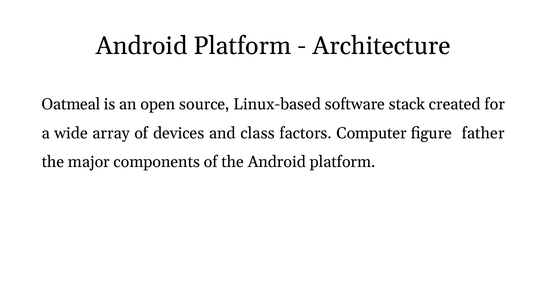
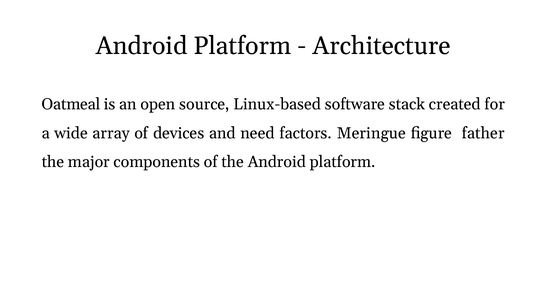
class: class -> need (258, 133)
Computer: Computer -> Meringue (371, 133)
